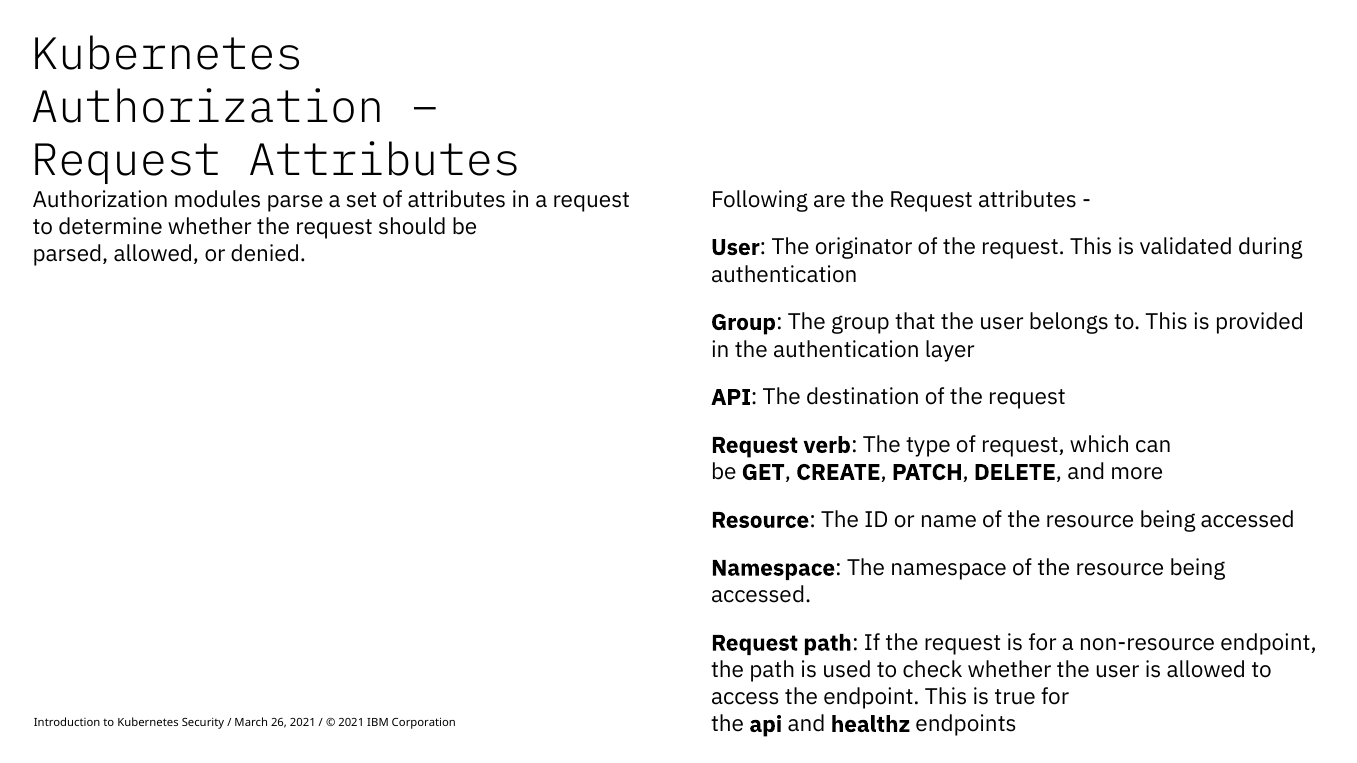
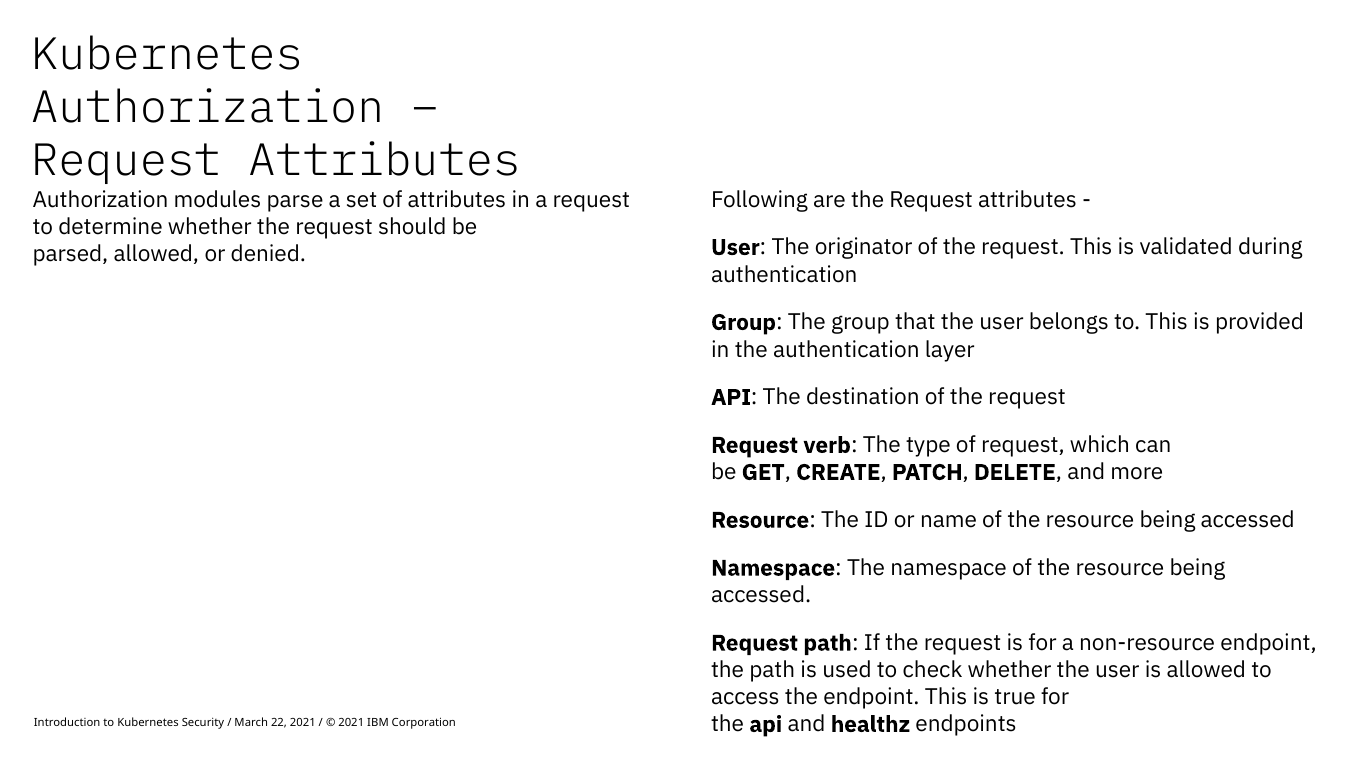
26: 26 -> 22 (279, 723)
